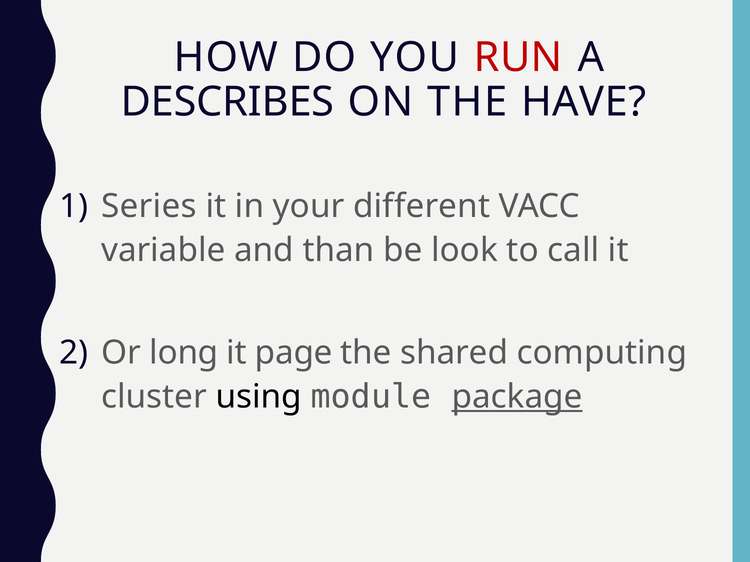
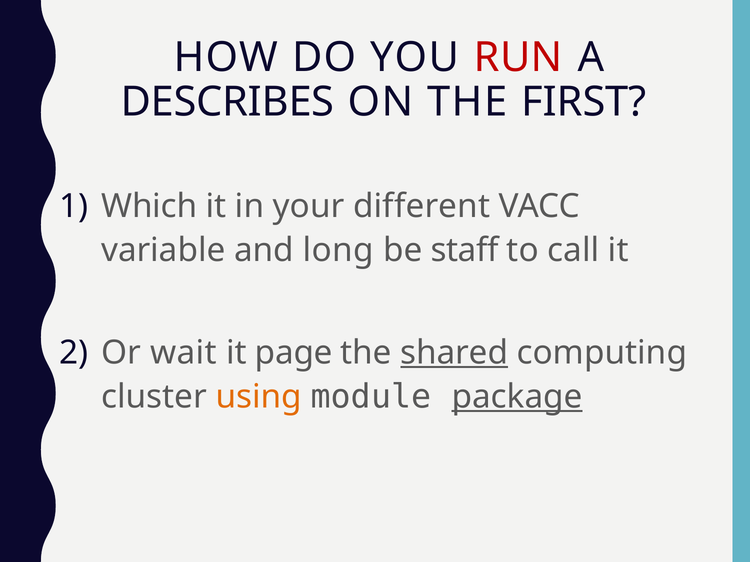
HAVE: HAVE -> FIRST (584, 102)
Series: Series -> Which (149, 206)
than: than -> long (338, 250)
look: look -> staff (465, 250)
long: long -> wait (184, 353)
shared underline: none -> present (454, 353)
using colour: black -> orange (259, 397)
